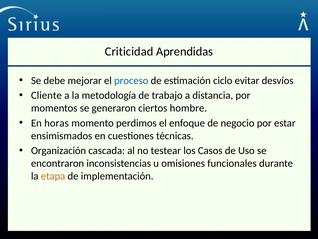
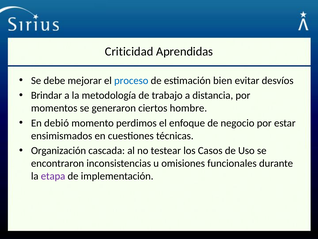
ciclo: ciclo -> bien (223, 80)
Cliente: Cliente -> Brindar (47, 95)
horas: horas -> debió (57, 123)
etapa colour: orange -> purple (53, 176)
